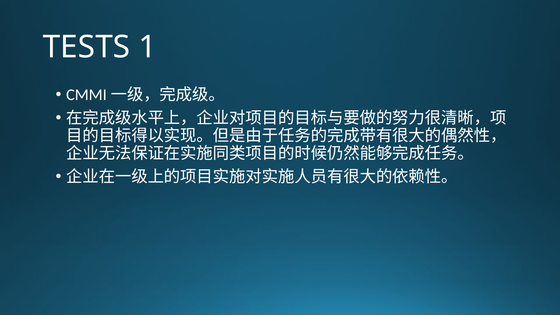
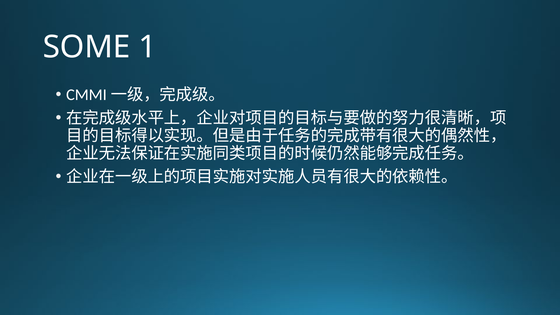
TESTS: TESTS -> SOME (87, 47)
